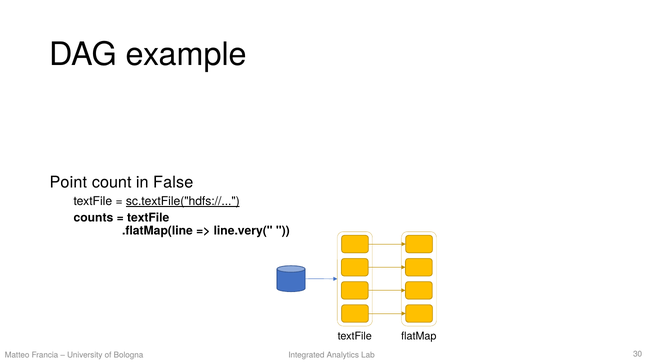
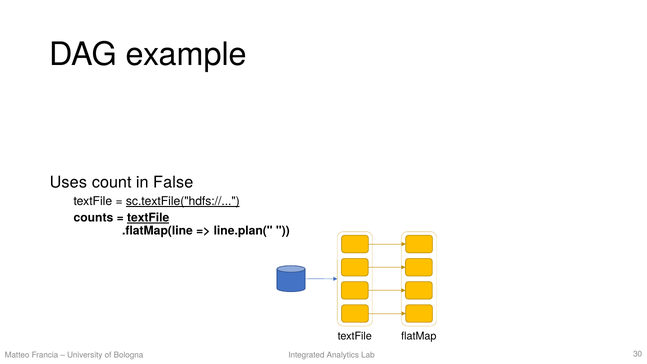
Point: Point -> Uses (68, 183)
textFile underline: none -> present (148, 218)
line.very(: line.very( -> line.plan( (243, 231)
